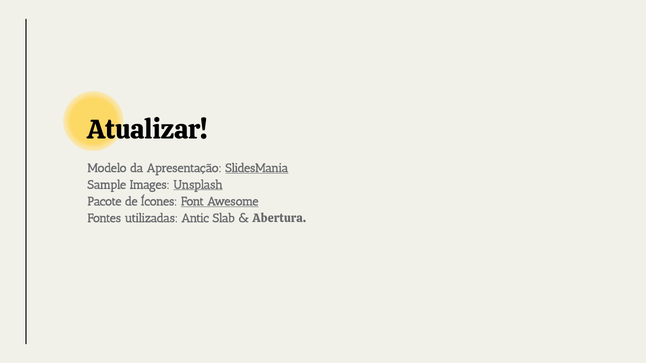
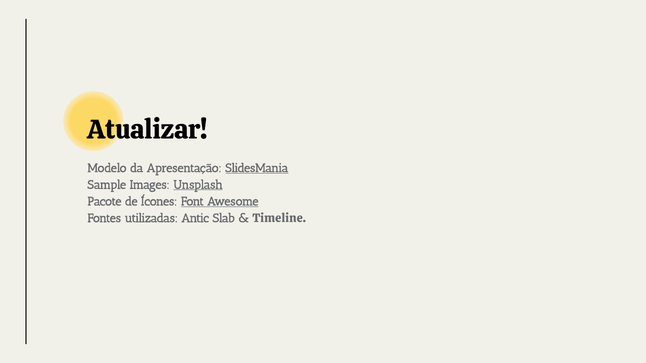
Abertura: Abertura -> Timeline (279, 218)
